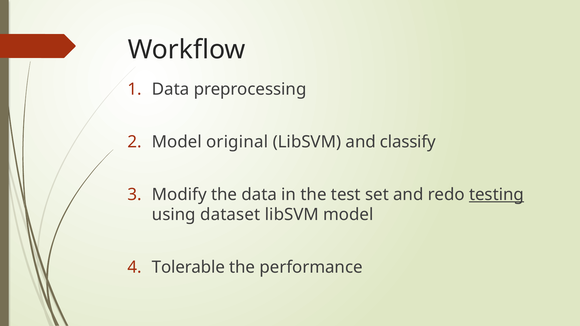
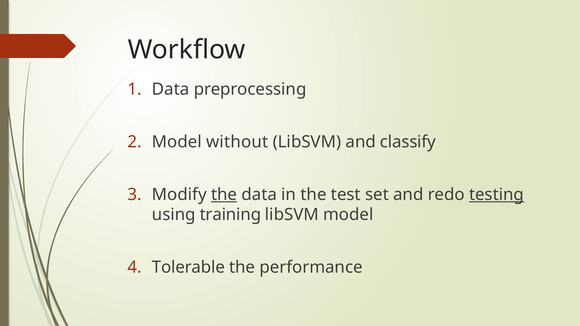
original: original -> without (237, 142)
the underline: none -> present (224, 195)
dataset: dataset -> training (230, 215)
